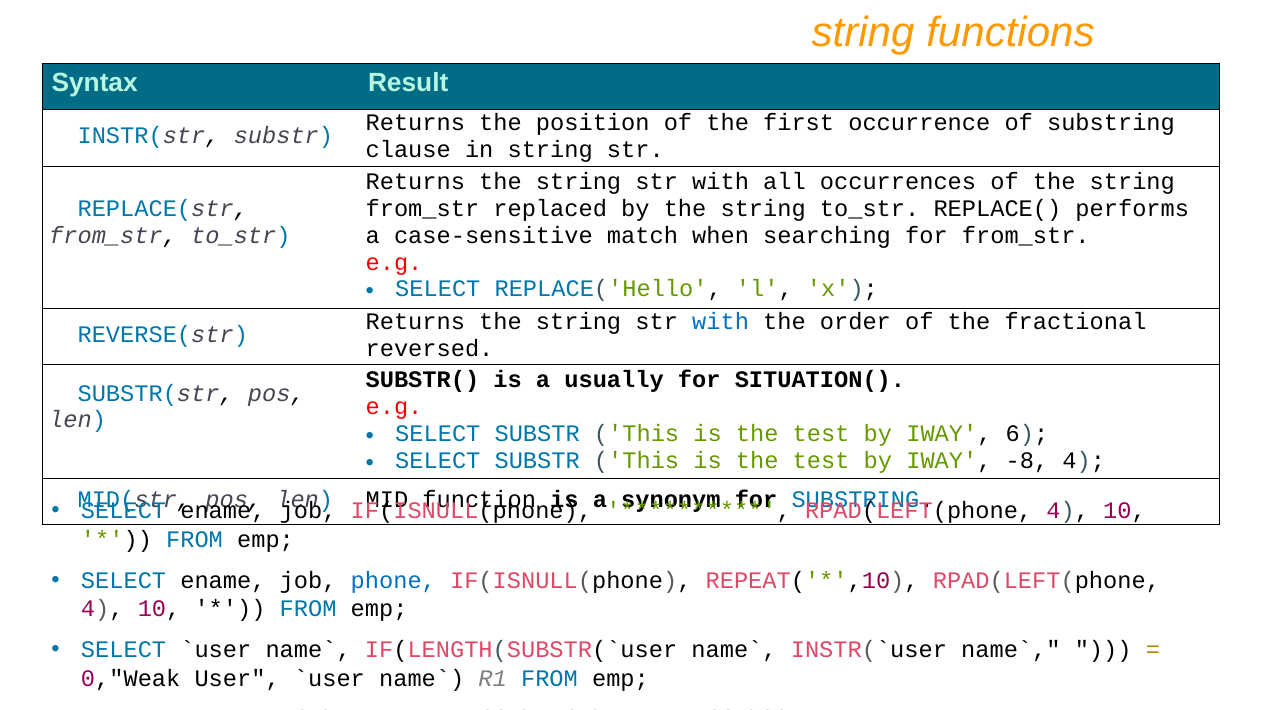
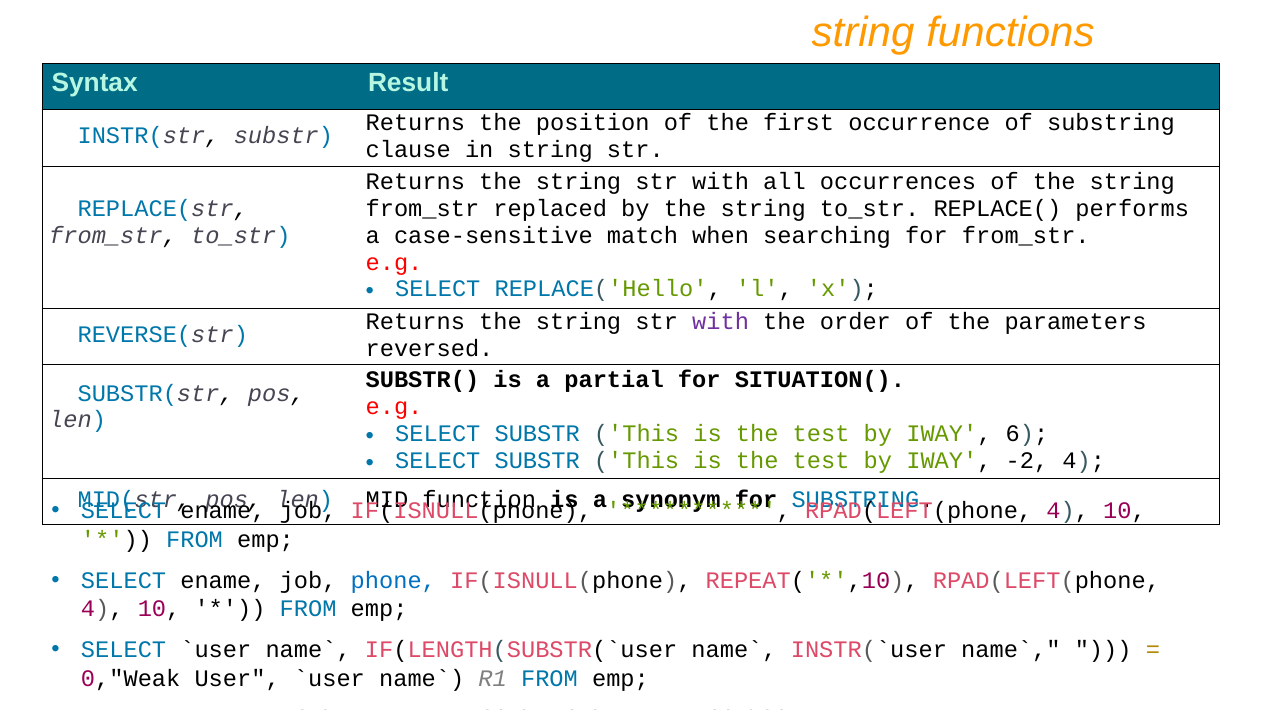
with colour: blue -> purple (721, 321)
fractional: fractional -> parameters (1075, 321)
usually: usually -> partial (614, 380)
-8: -8 -> -2 (1027, 460)
